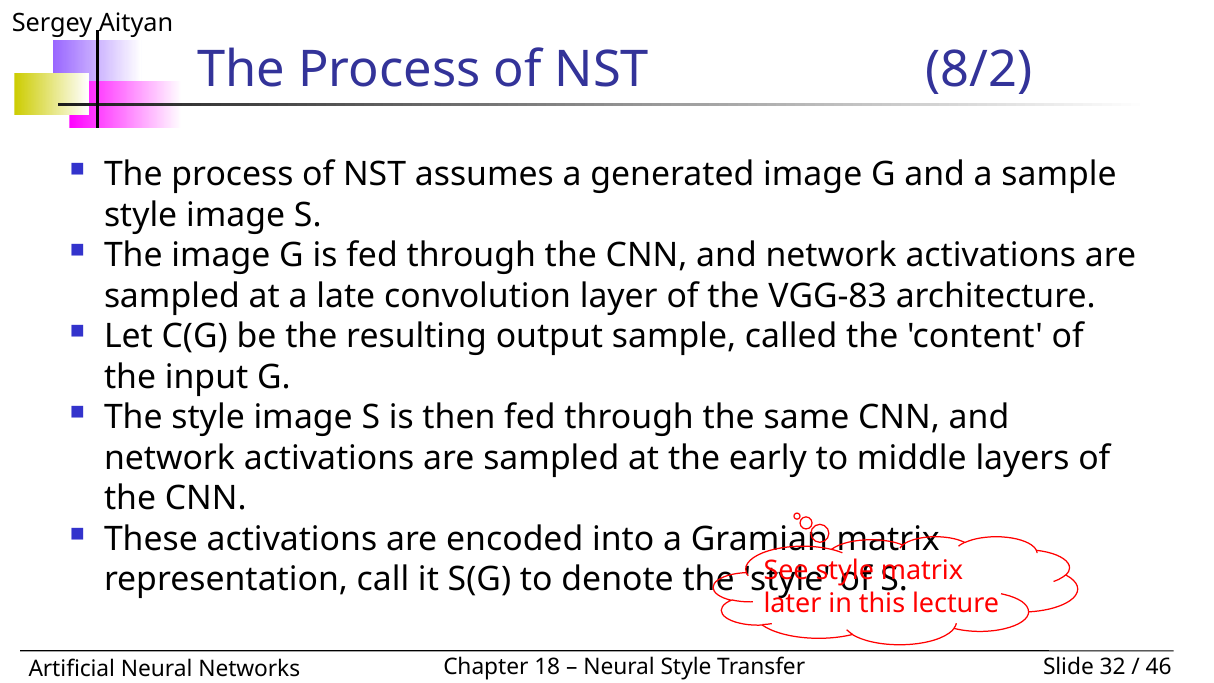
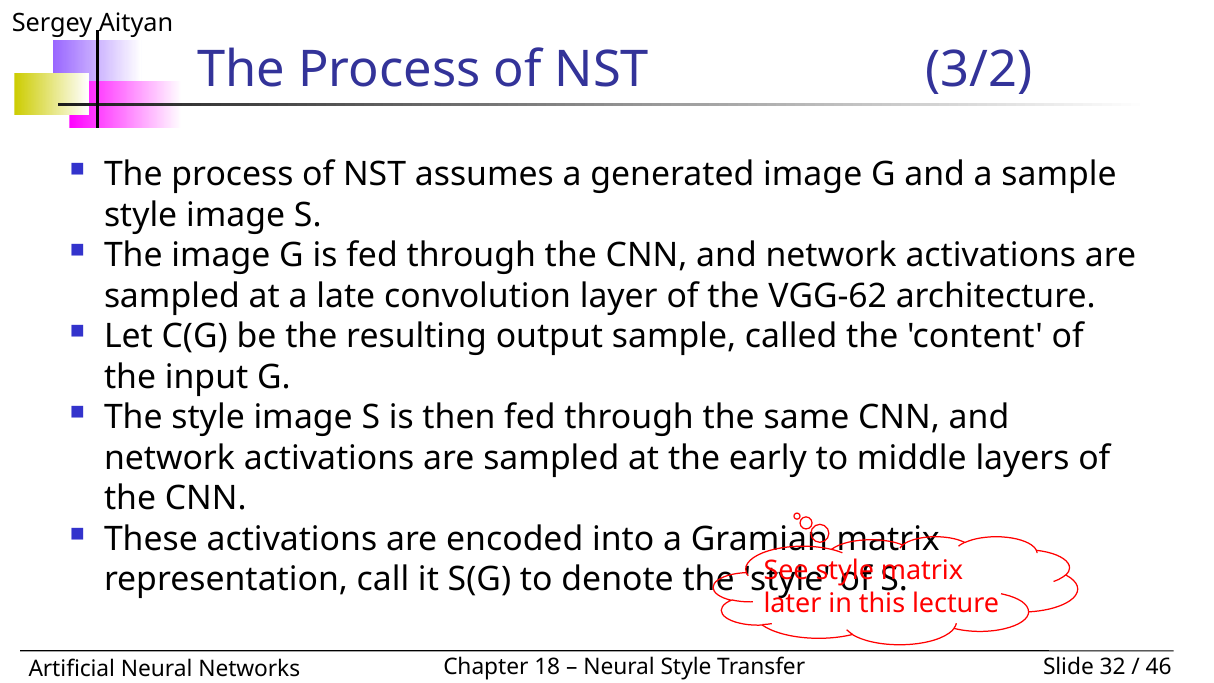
8/2: 8/2 -> 3/2 (979, 70)
VGG-83: VGG-83 -> VGG-62 (828, 296)
